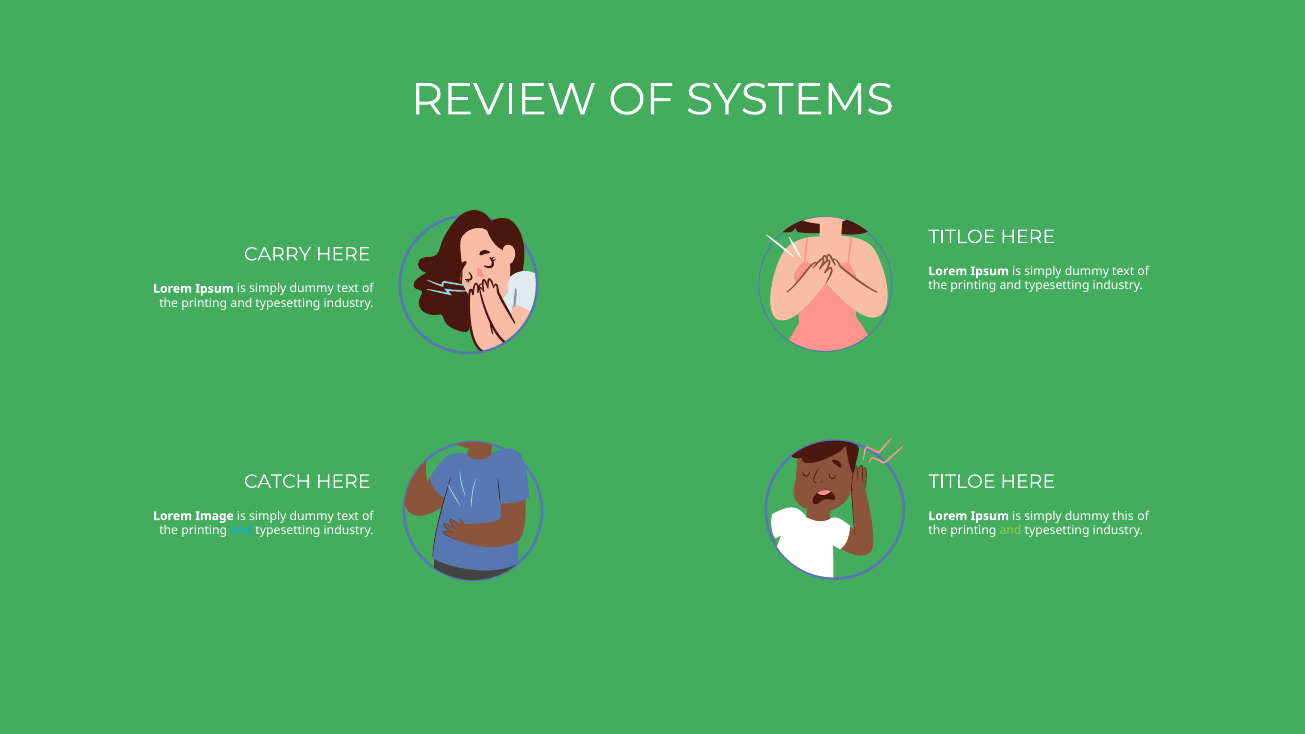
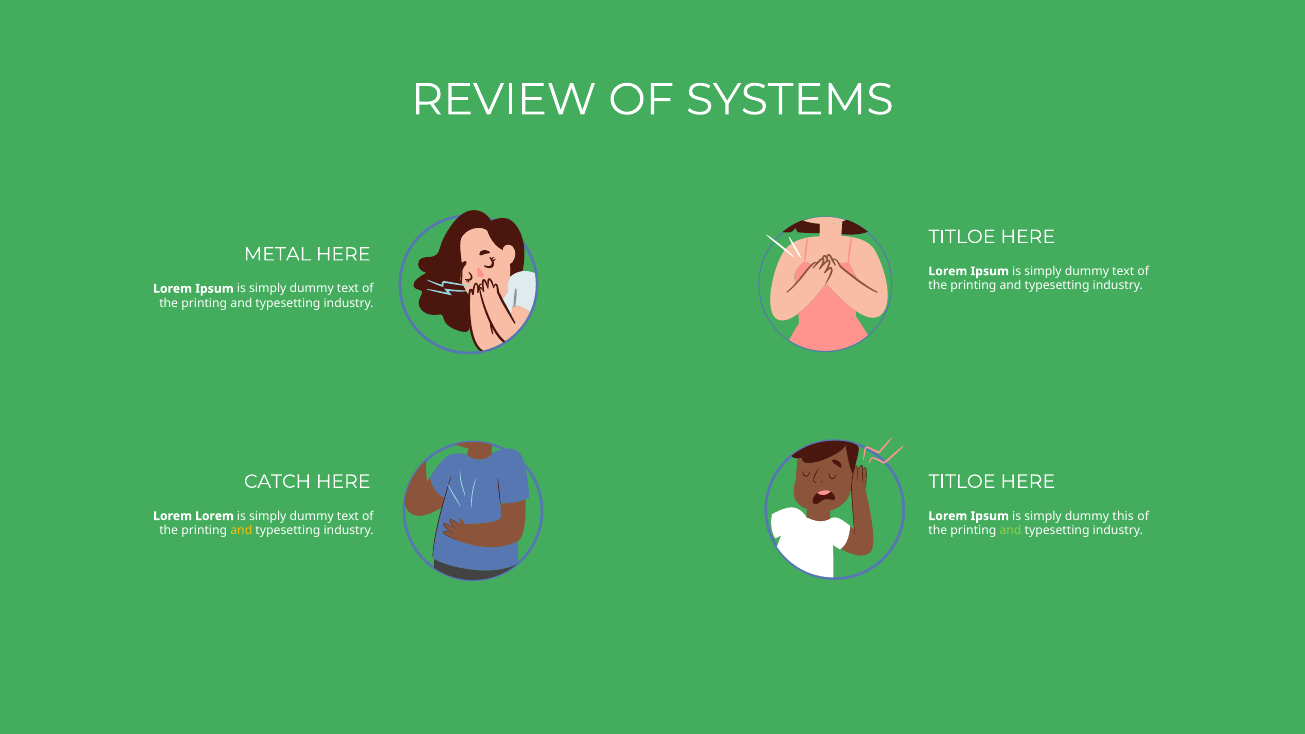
CARRY: CARRY -> METAL (277, 254)
Lorem Image: Image -> Lorem (215, 516)
and colour: light blue -> yellow (241, 531)
